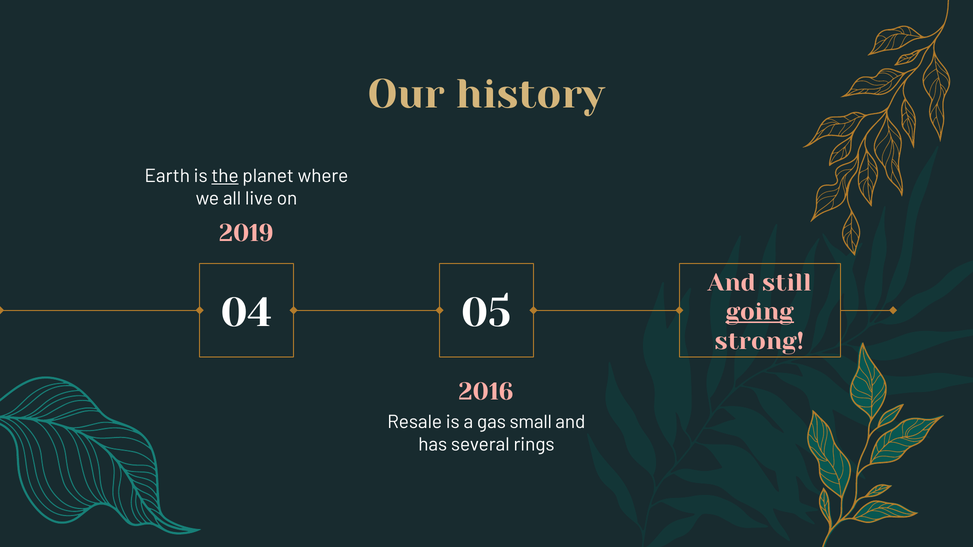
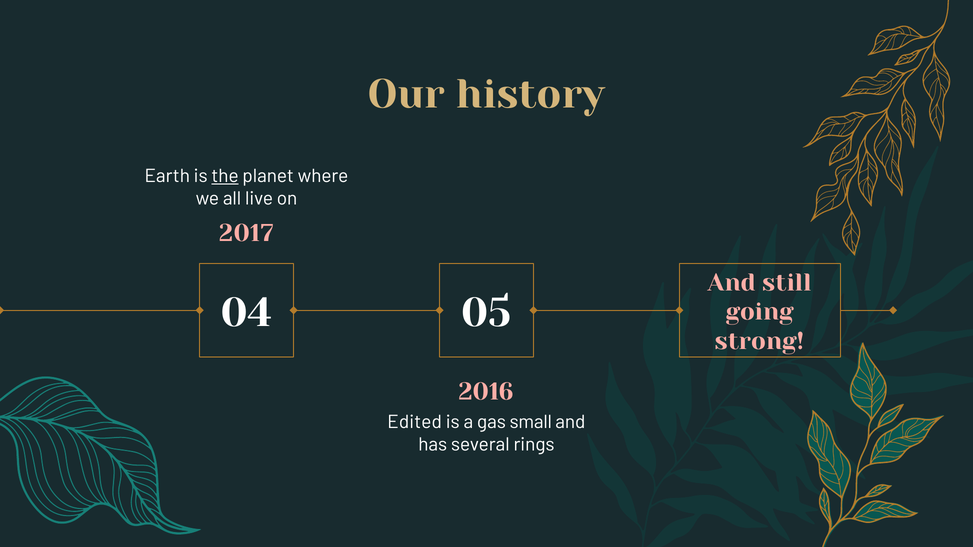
2019: 2019 -> 2017 (246, 233)
going underline: present -> none (760, 312)
Resale: Resale -> Edited (415, 422)
